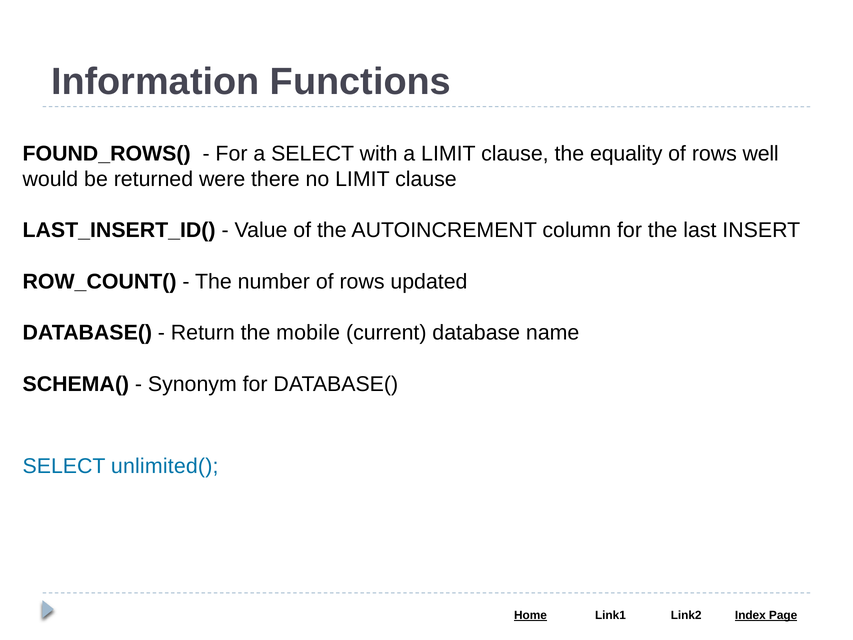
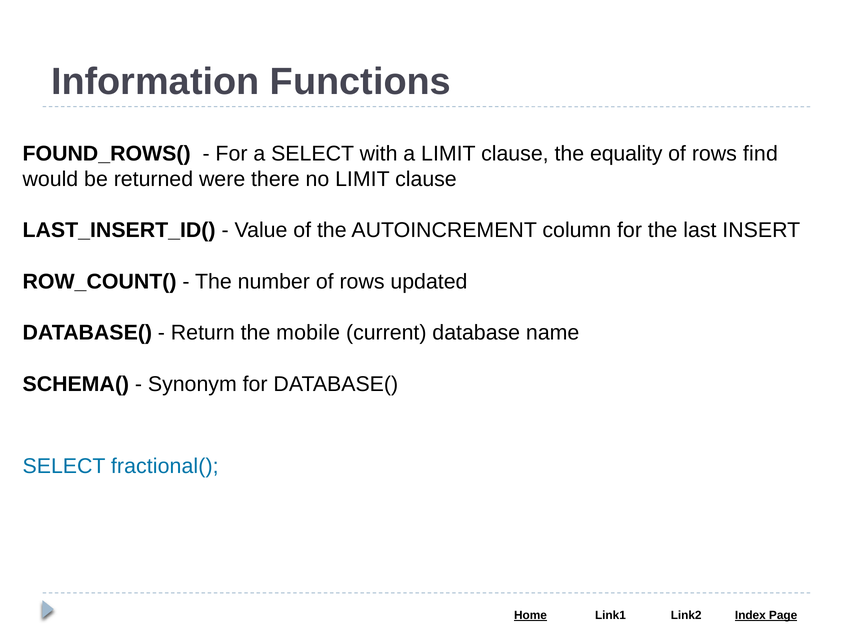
well: well -> find (760, 154)
unlimited(: unlimited( -> fractional( (165, 466)
